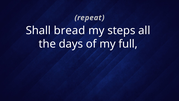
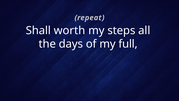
bread: bread -> worth (70, 30)
